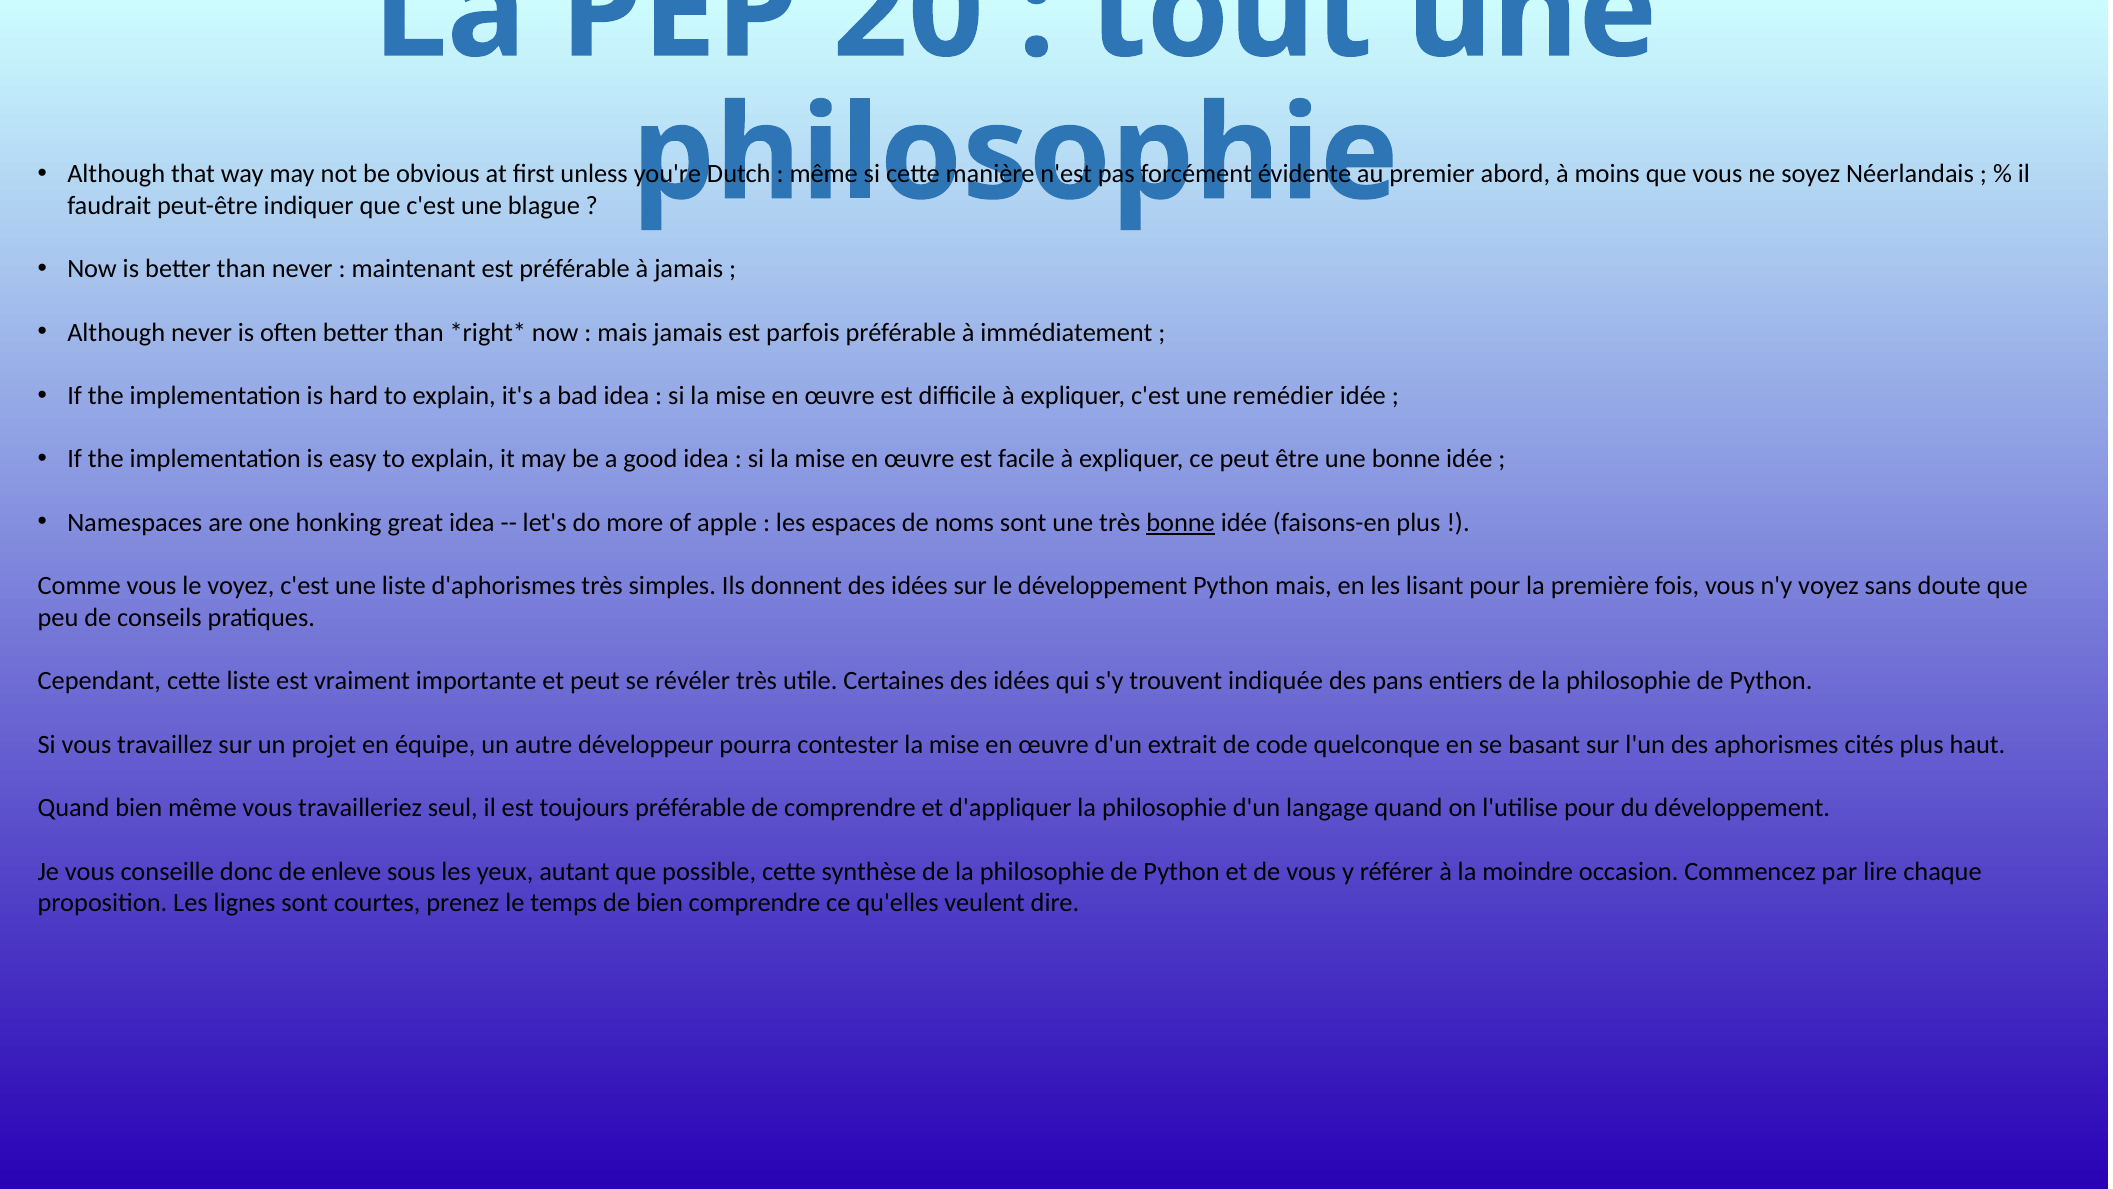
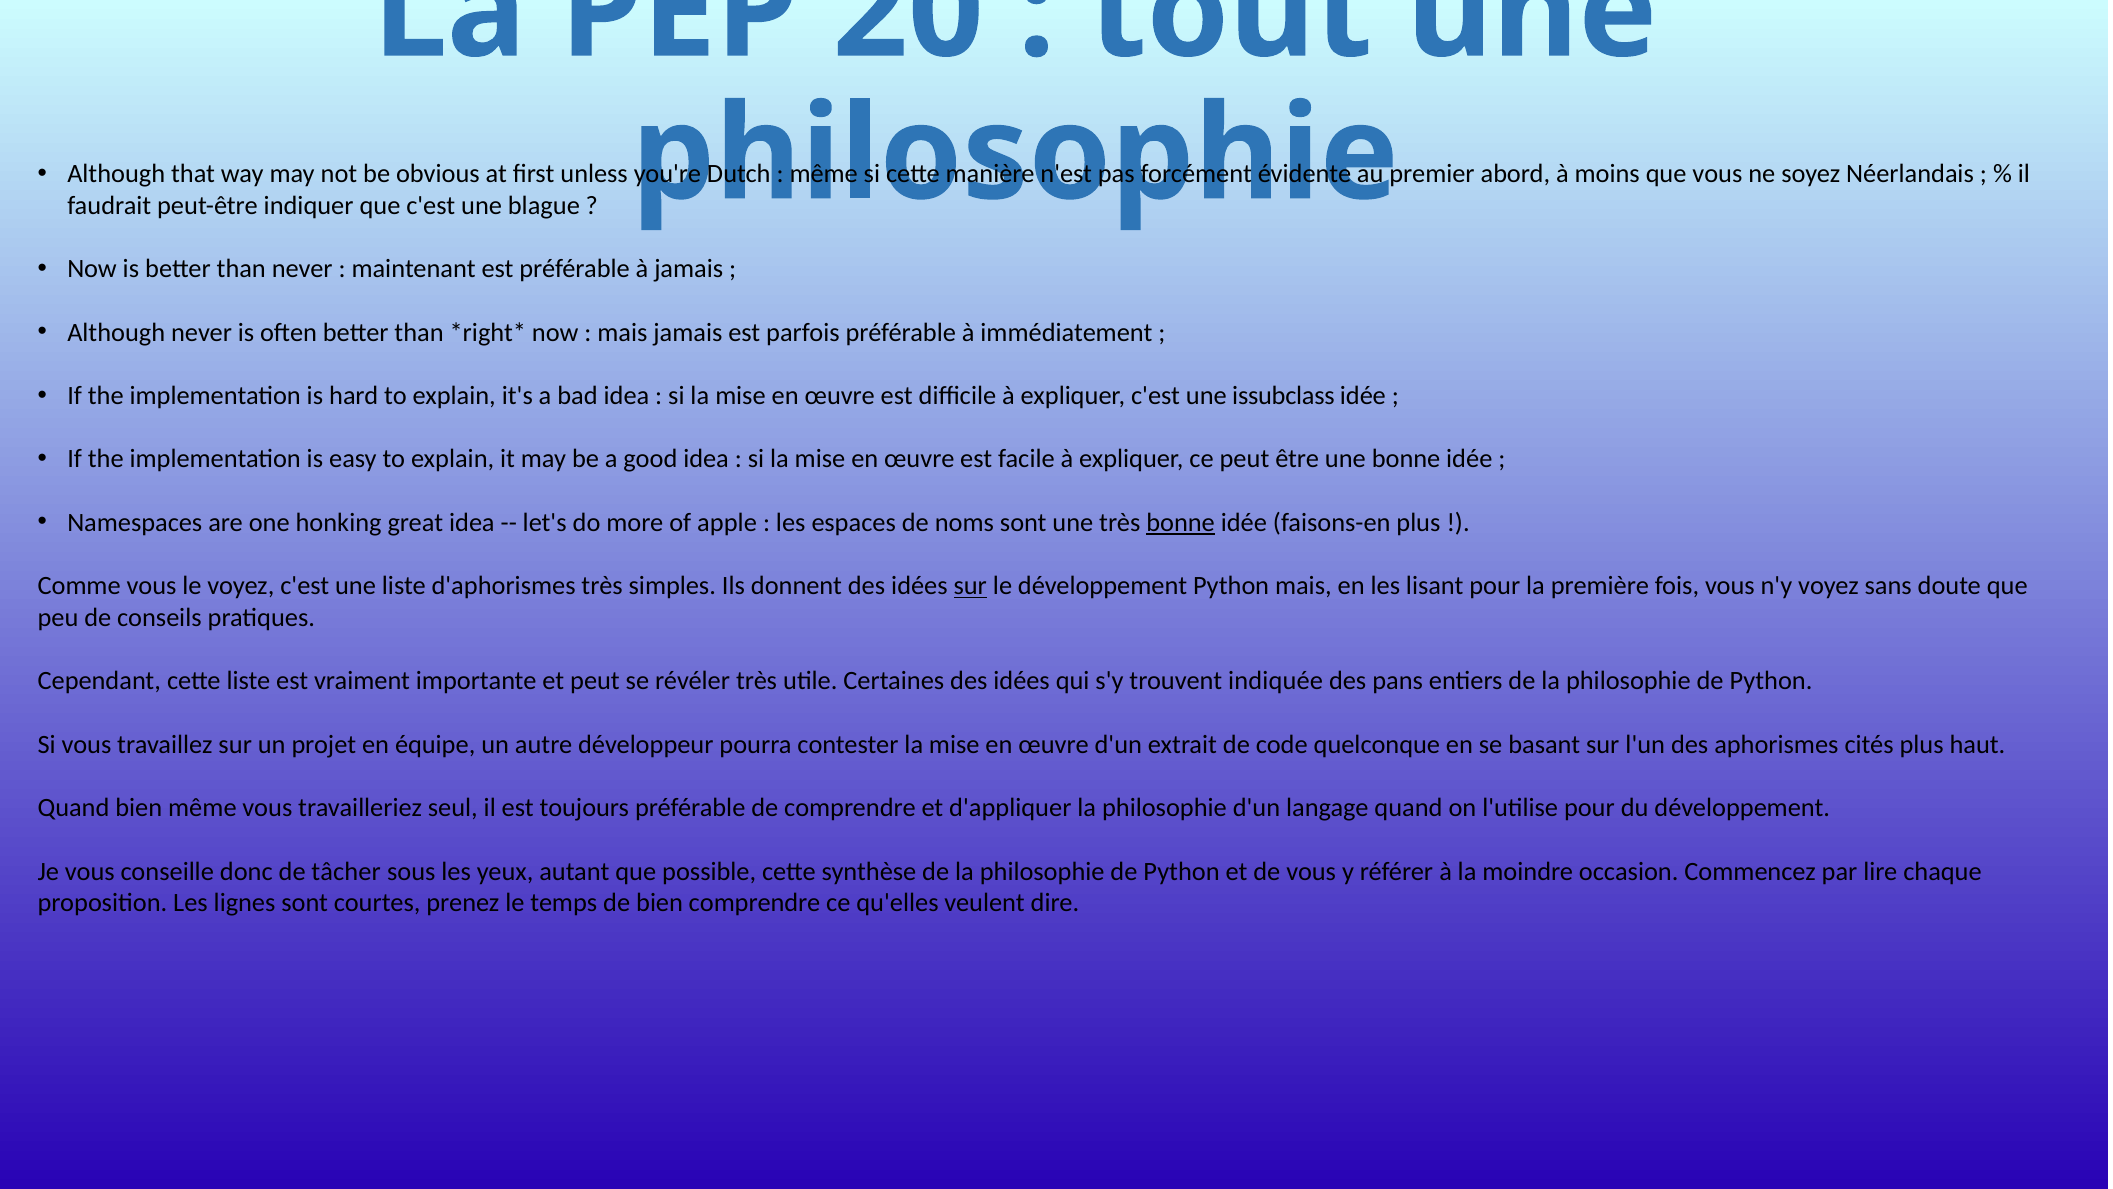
remédier: remédier -> issubclass (1283, 396)
sur underline: none -> present (970, 586)
enleve: enleve -> tâcher (346, 871)
